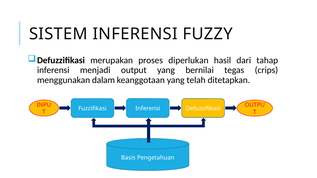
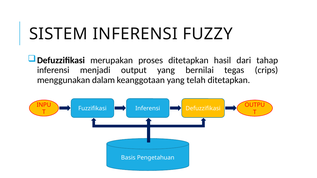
proses diperlukan: diperlukan -> ditetapkan (188, 60)
